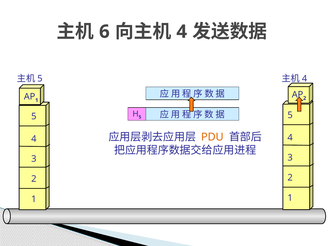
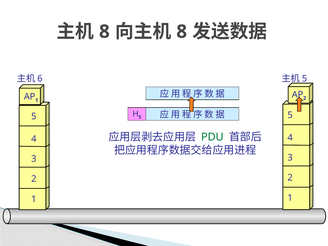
6: 6 -> 8 (104, 32)
4: 4 -> 8 (182, 32)
5: 5 -> 6 (40, 79)
4: 4 -> 5 (304, 79)
PDU colour: orange -> green (212, 137)
